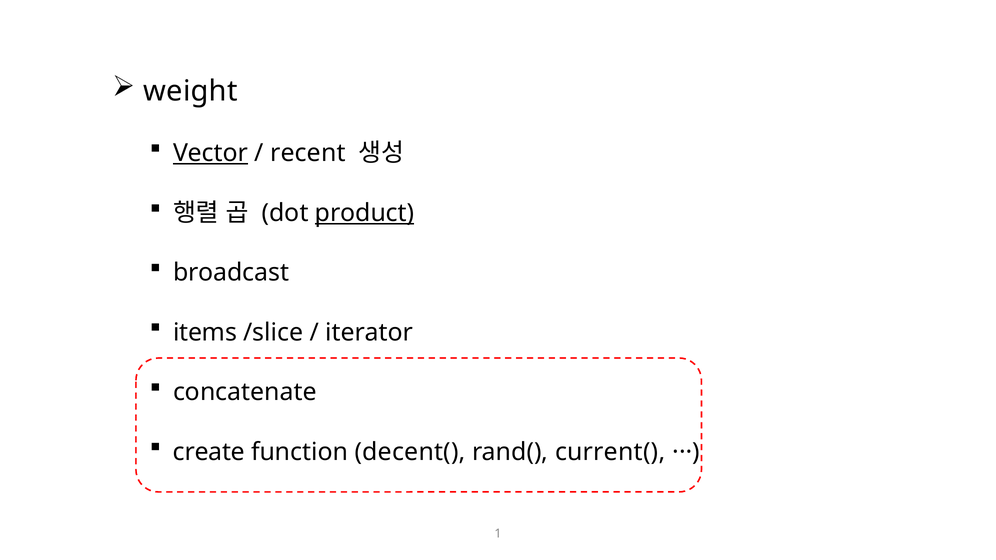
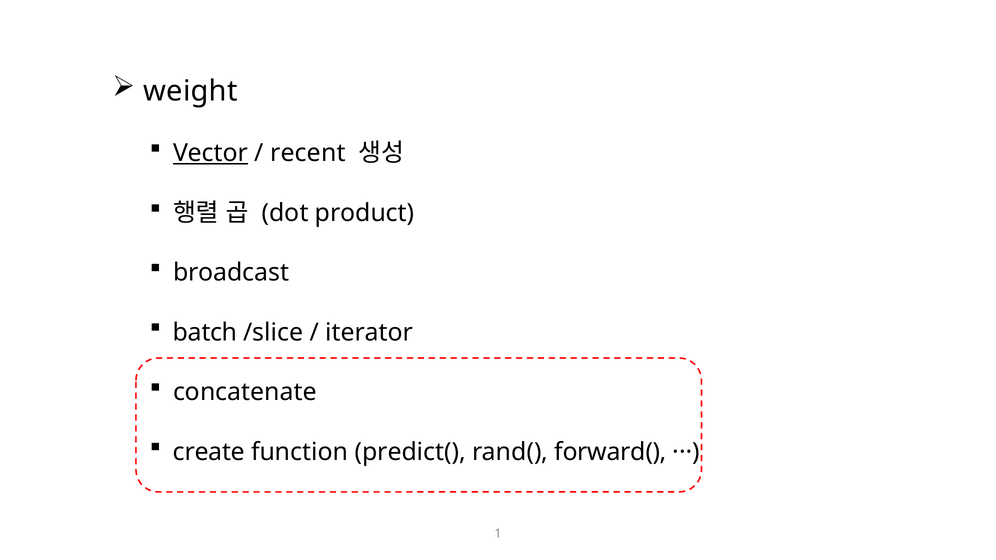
product underline: present -> none (365, 213)
items: items -> batch (205, 332)
decent(: decent( -> predict( (410, 452)
current(: current( -> forward( (610, 452)
